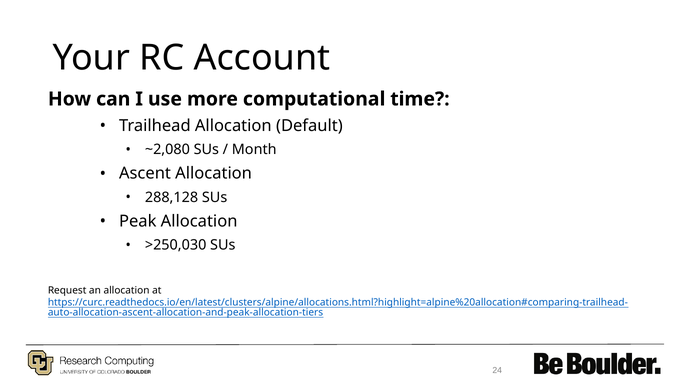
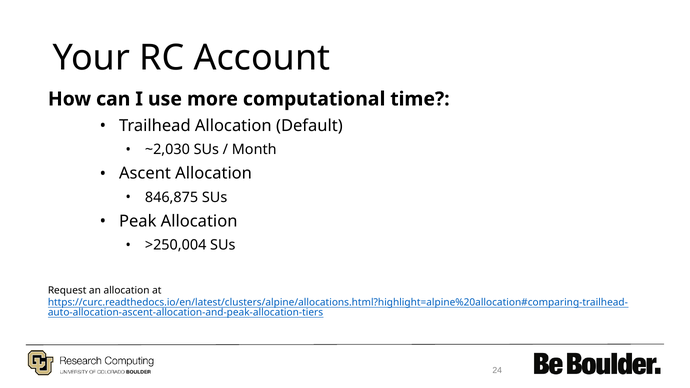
~2,080: ~2,080 -> ~2,030 (167, 150)
288,128: 288,128 -> 846,875 (172, 197)
>250,030: >250,030 -> >250,004 (176, 245)
